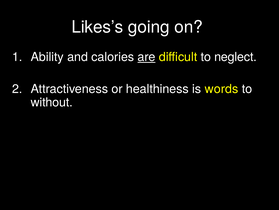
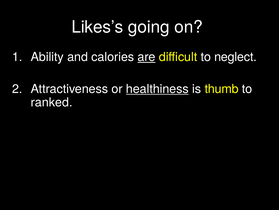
healthiness underline: none -> present (157, 89)
words: words -> thumb (222, 89)
without: without -> ranked (52, 102)
